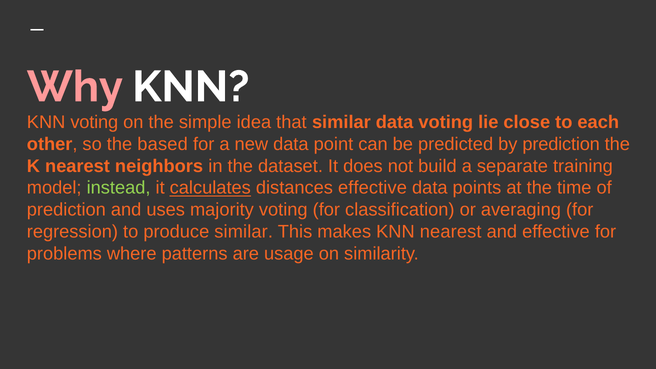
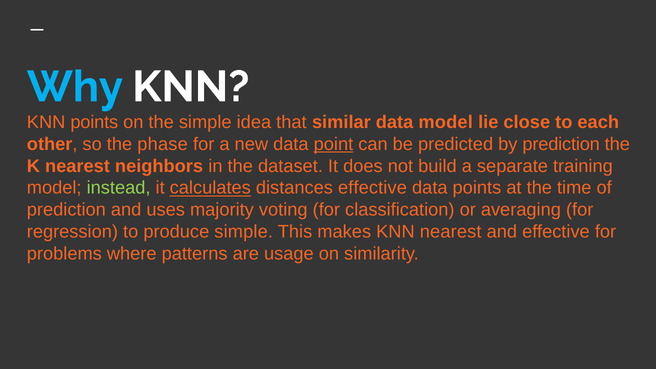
Why colour: pink -> light blue (75, 87)
KNN voting: voting -> points (94, 122)
data voting: voting -> model (446, 122)
based: based -> phase (163, 144)
point underline: none -> present (333, 144)
produce similar: similar -> simple (244, 232)
